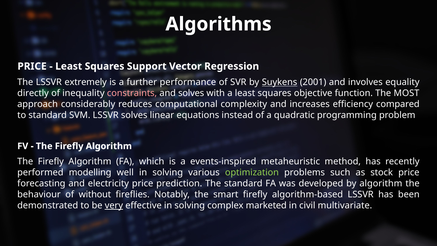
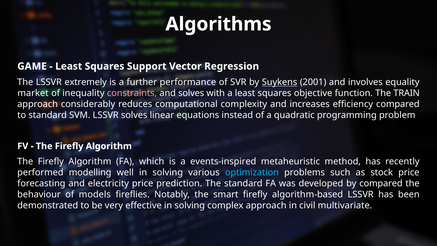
PRICE: PRICE -> GAME (32, 66)
directly: directly -> market (33, 93)
MOST: MOST -> TRAIN (407, 93)
optimization colour: light green -> light blue (252, 172)
by algorithm: algorithm -> compared (381, 183)
without: without -> models (95, 194)
very underline: present -> none (114, 205)
complex marketed: marketed -> approach (266, 205)
